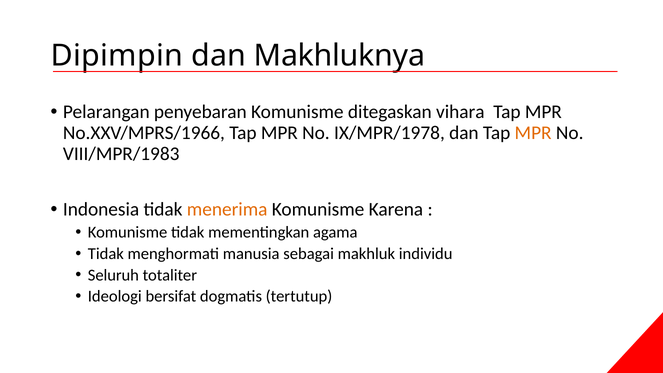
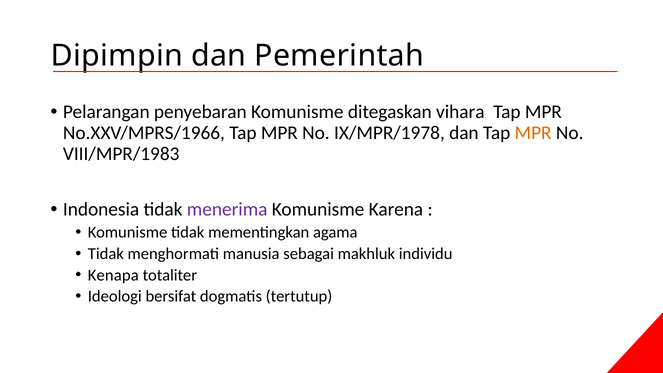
Makhluknya: Makhluknya -> Pemerintah (339, 56)
menerima colour: orange -> purple (227, 209)
Seluruh: Seluruh -> Kenapa (113, 275)
